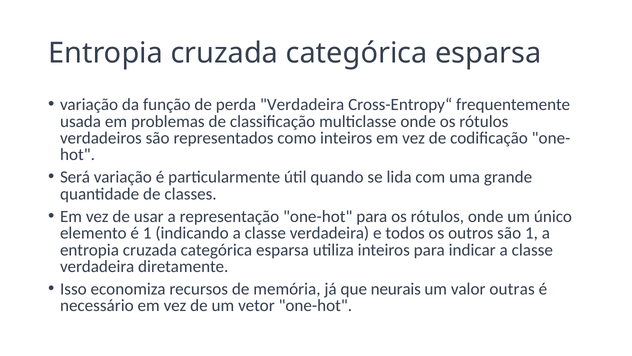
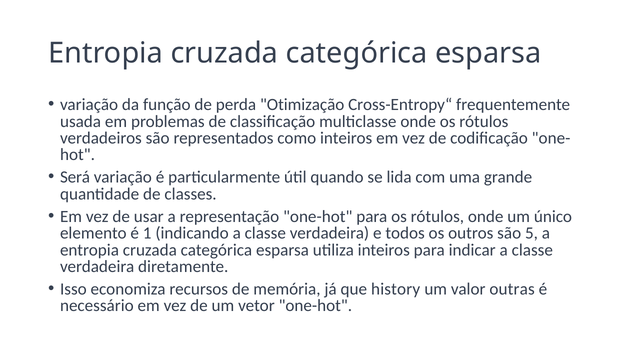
perda Verdadeira: Verdadeira -> Otimização (302, 105)
são 1: 1 -> 5 (532, 233)
neurais: neurais -> history (396, 289)
